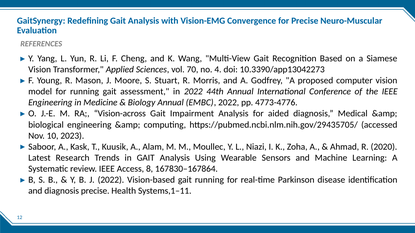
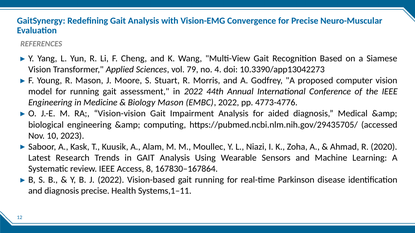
70: 70 -> 79 (193, 70)
Biology Annual: Annual -> Mason (171, 103)
Vision-across: Vision-across -> Vision-vision (120, 114)
